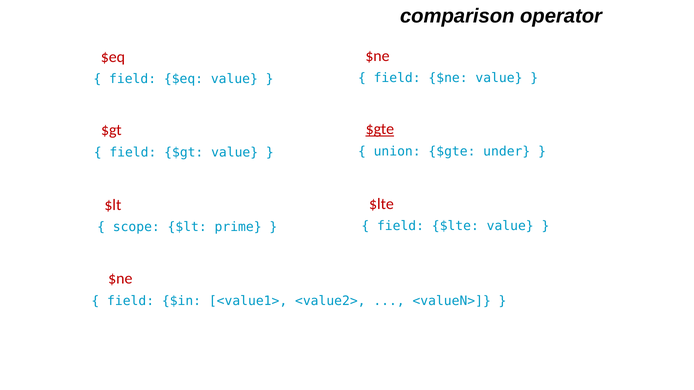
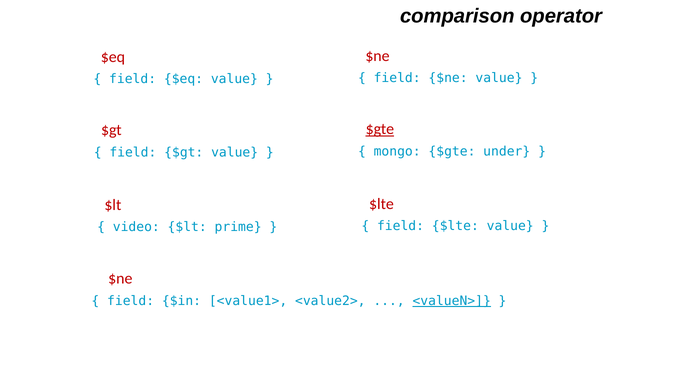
union: union -> mongo (397, 152)
scope: scope -> video (136, 227)
<valueN> underline: none -> present (452, 301)
